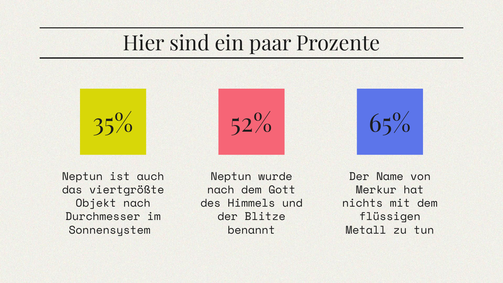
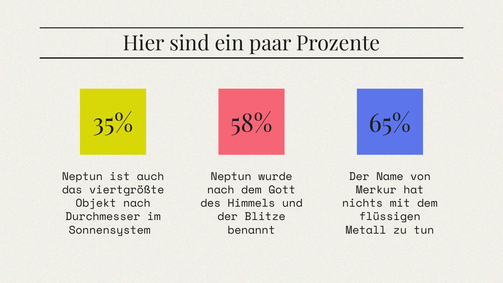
52%: 52% -> 58% (251, 123)
